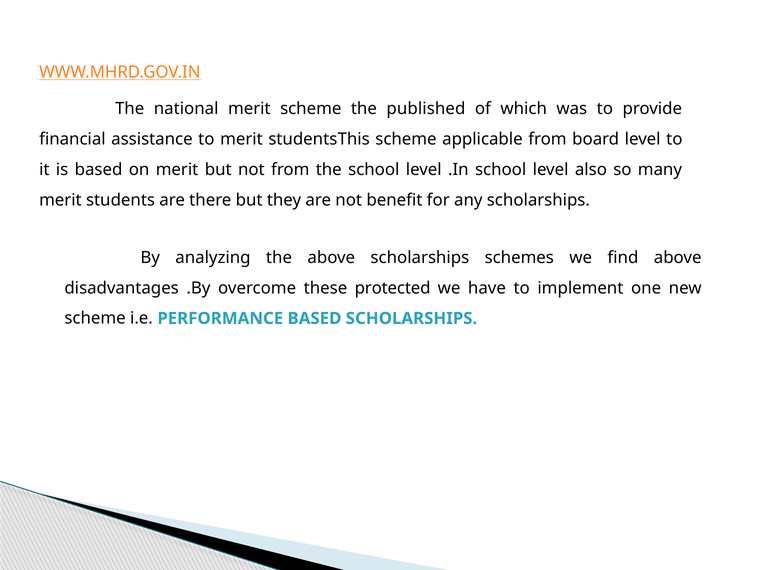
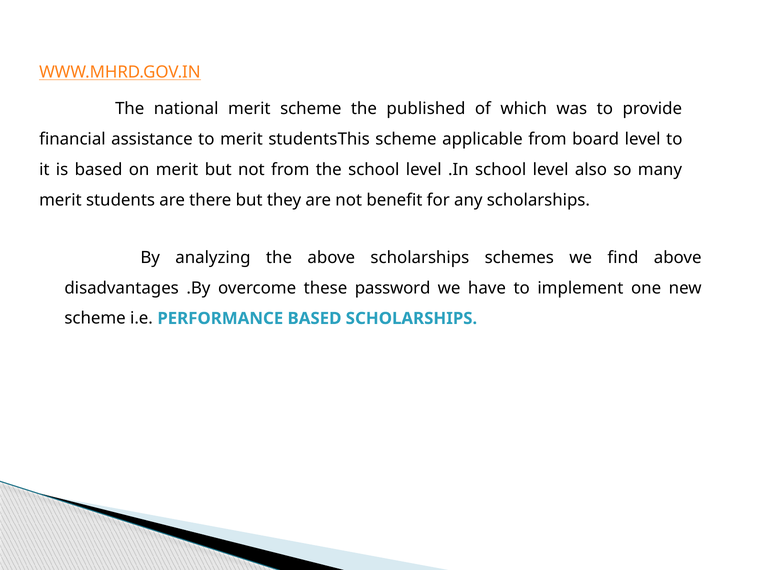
protected: protected -> password (393, 288)
